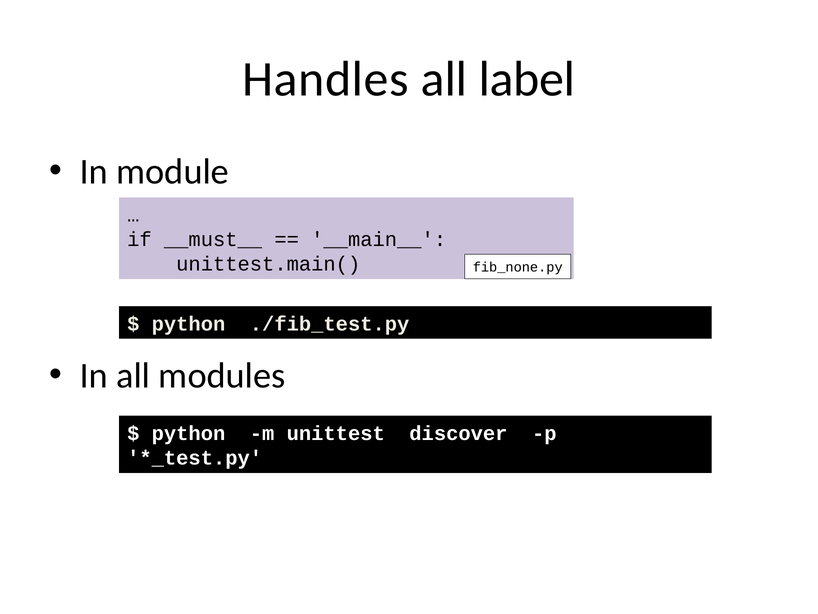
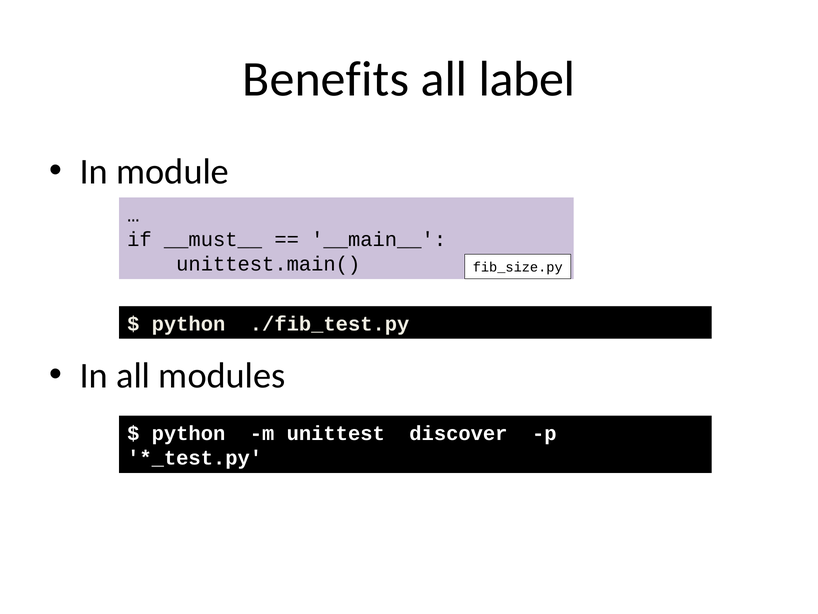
Handles: Handles -> Benefits (326, 79)
fib_none.py: fib_none.py -> fib_size.py (518, 267)
